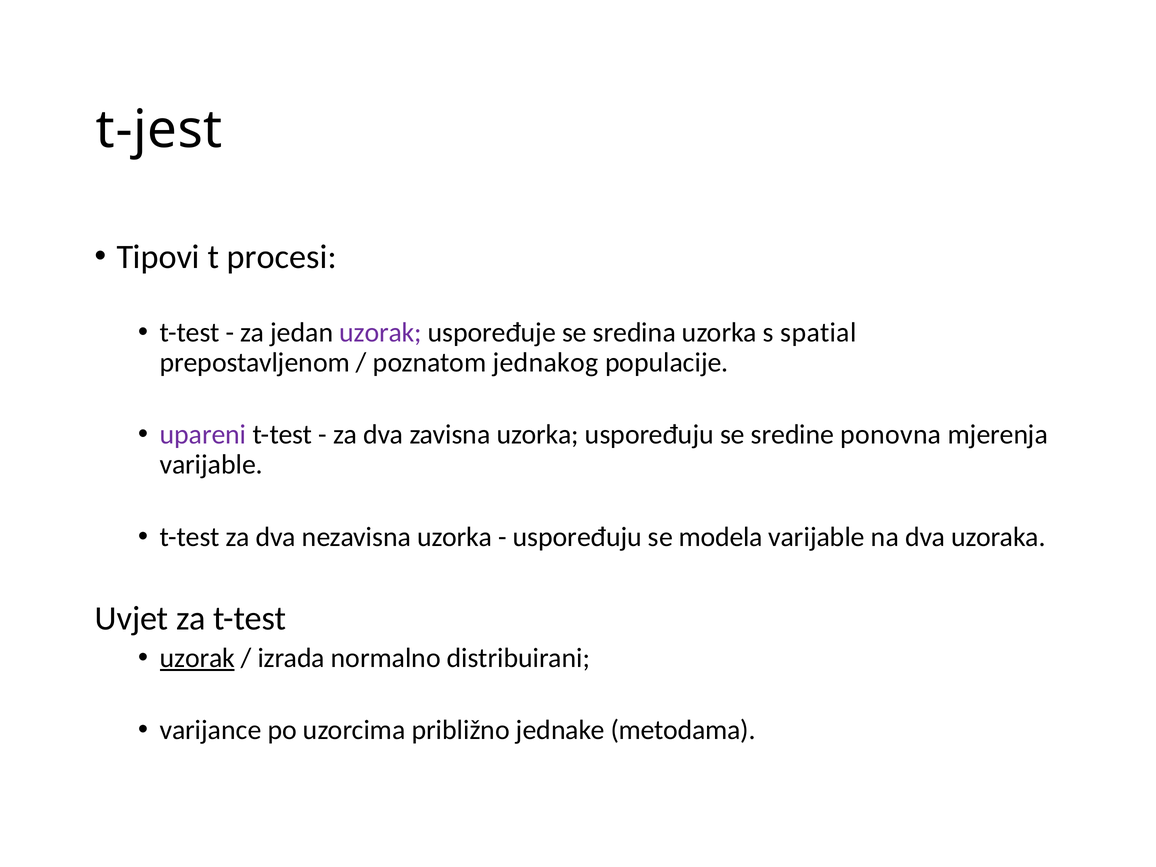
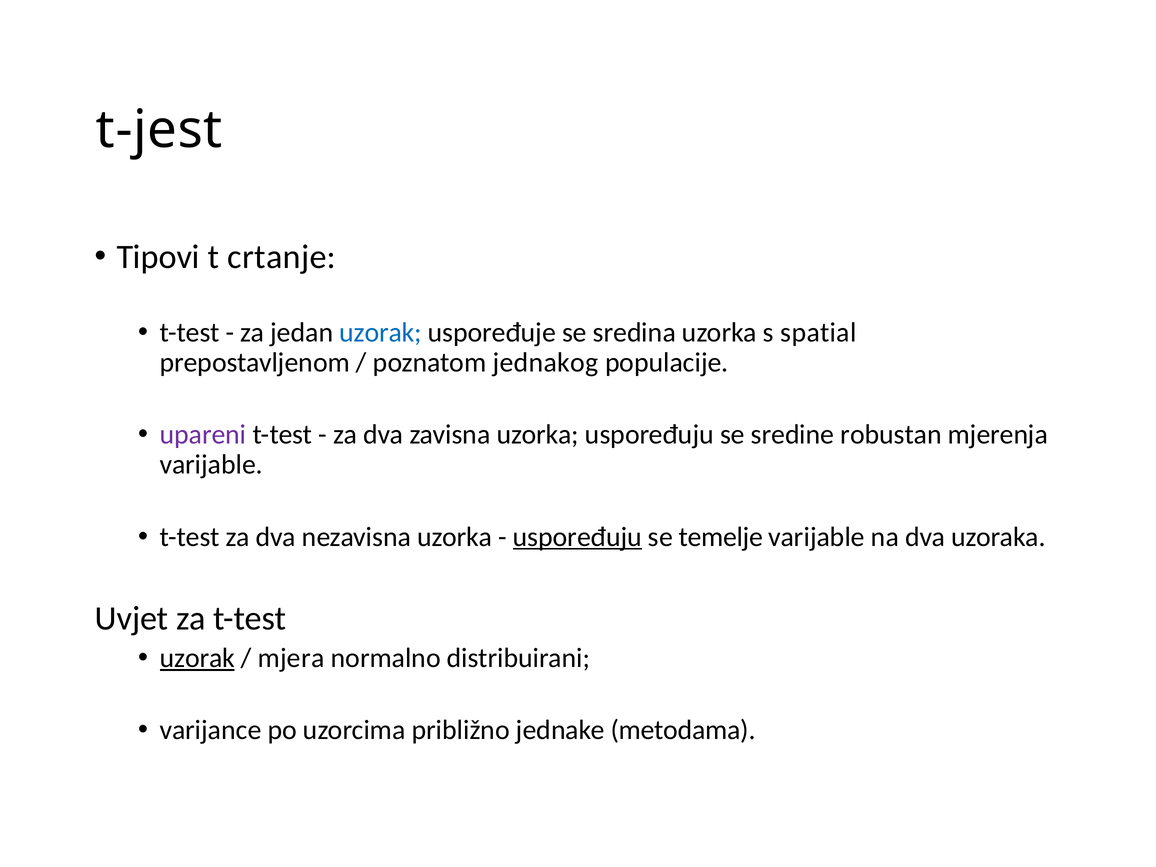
procesi: procesi -> crtanje (282, 257)
uzorak colour: purple -> blue (381, 332)
ponovna: ponovna -> robustan (891, 435)
uspoređuju underline: none -> present (577, 537)
modela: modela -> temelje (721, 537)
izrada: izrada -> mjera (291, 658)
